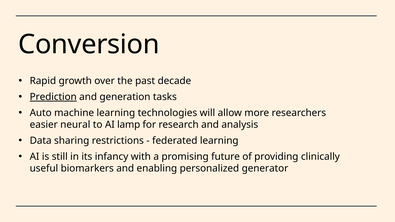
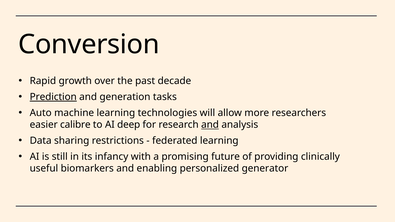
neural: neural -> calibre (75, 125)
lamp: lamp -> deep (129, 125)
and underline: none -> present (210, 125)
